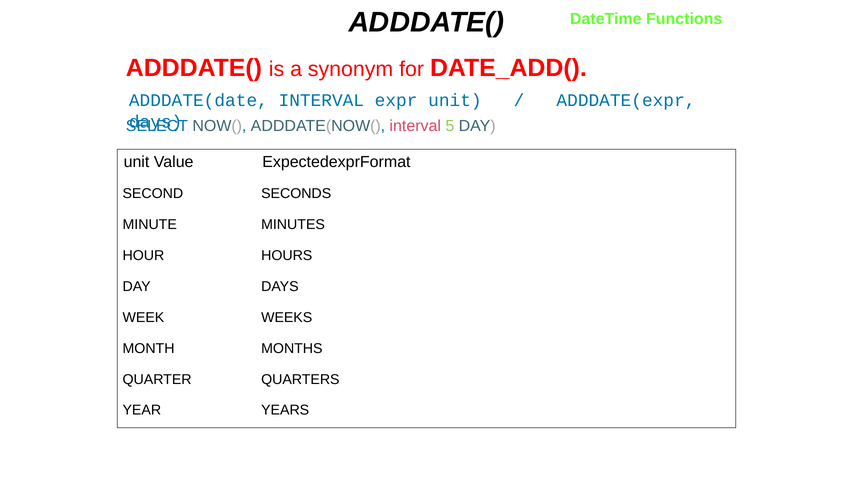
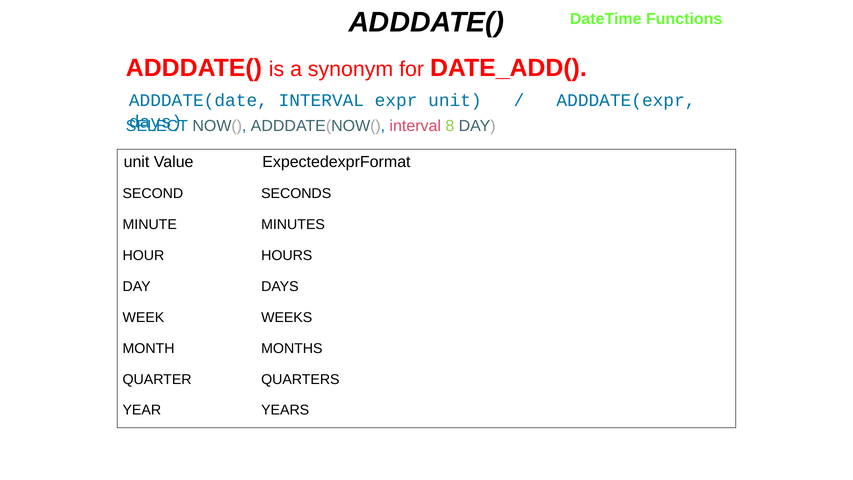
5: 5 -> 8 (450, 126)
